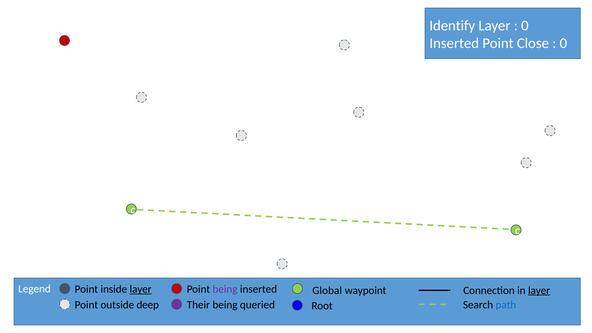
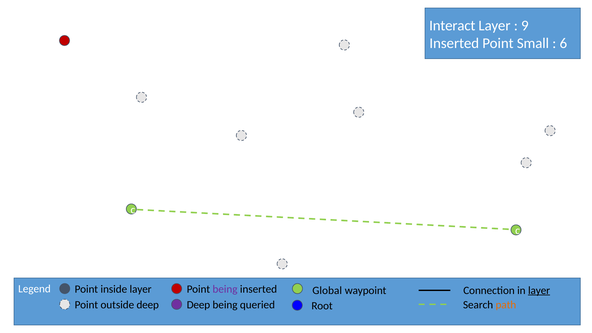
Identify: Identify -> Interact (452, 26)
0: 0 -> 9 (525, 26)
Close: Close -> Small (533, 43)
0: 0 -> 6 (563, 43)
layer underline: present -> none (141, 289)
Their: Their -> Deep (198, 305)
path colour: blue -> orange (506, 305)
